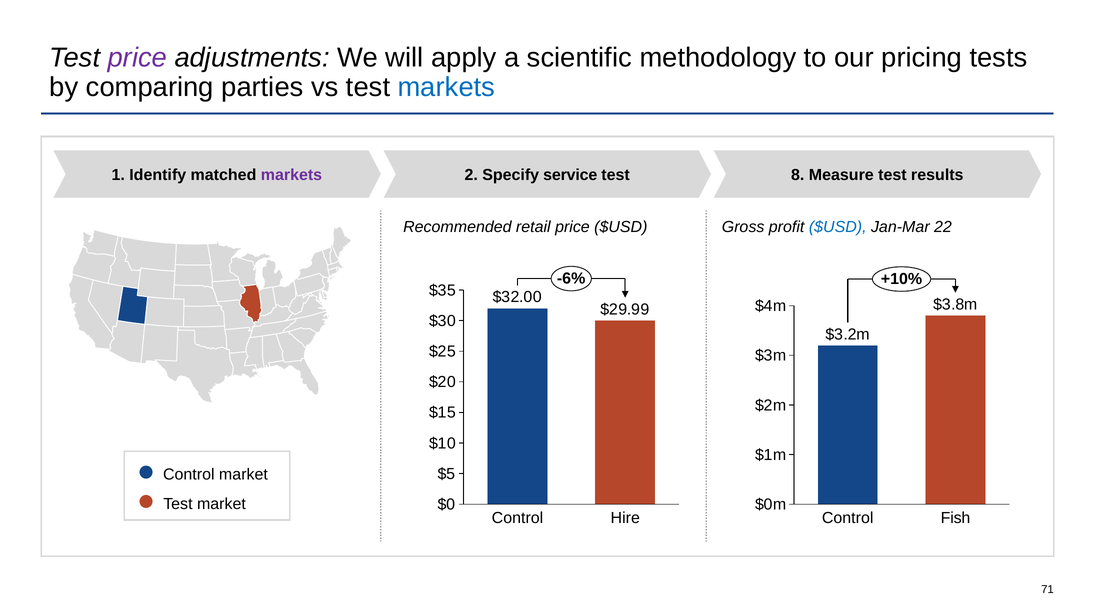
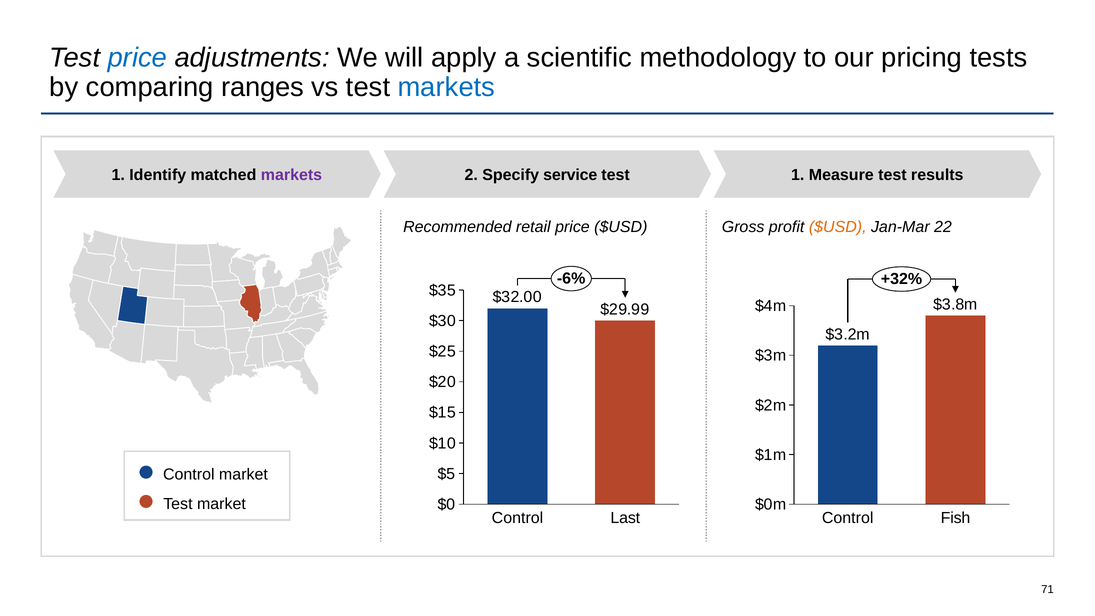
price colour: purple -> blue (137, 58)
parties: parties -> ranges (263, 87)
test 8: 8 -> 1 (798, 175)
$USD colour: blue -> orange (838, 227)
+10%: +10% -> +32% (901, 279)
Hire: Hire -> Last (625, 518)
